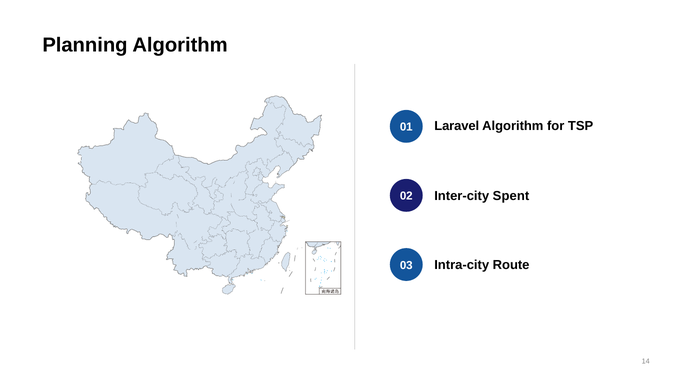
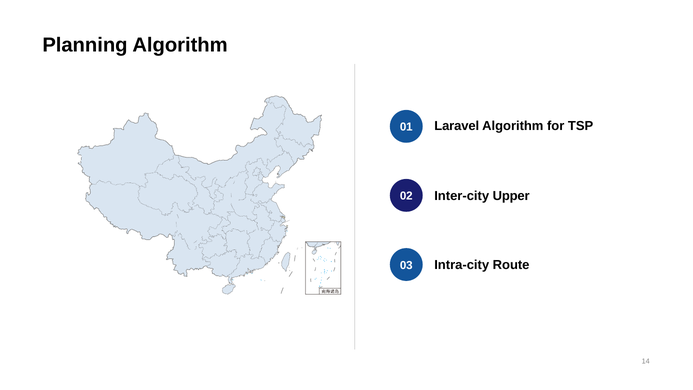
Spent: Spent -> Upper (511, 196)
